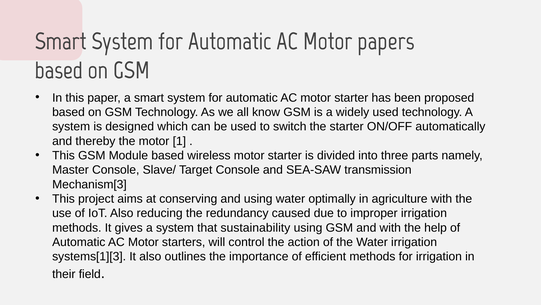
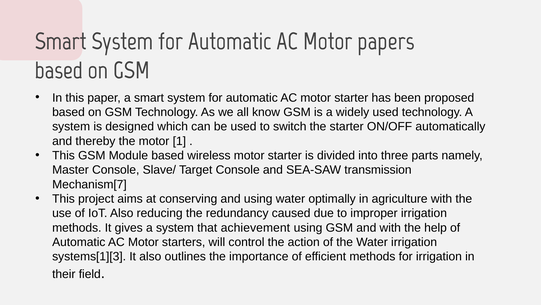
Mechanism[3: Mechanism[3 -> Mechanism[7 (89, 184)
sustainability: sustainability -> achievement (255, 227)
